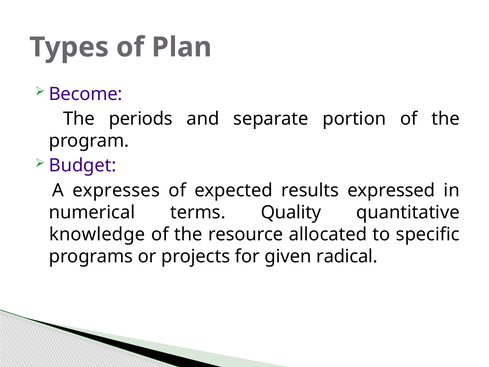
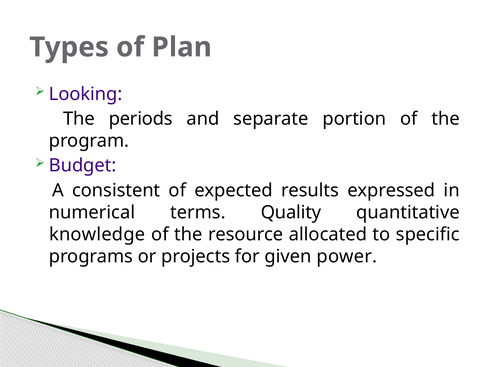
Become: Become -> Looking (86, 94)
expresses: expresses -> consistent (116, 190)
radical: radical -> power (347, 256)
